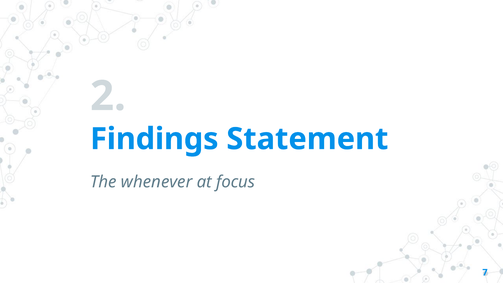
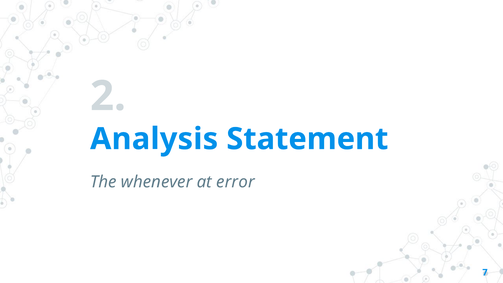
Findings: Findings -> Analysis (154, 139)
focus: focus -> error (236, 182)
